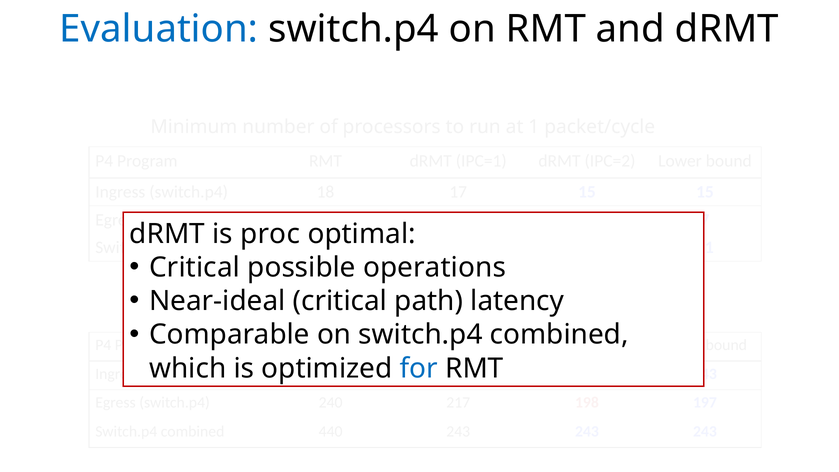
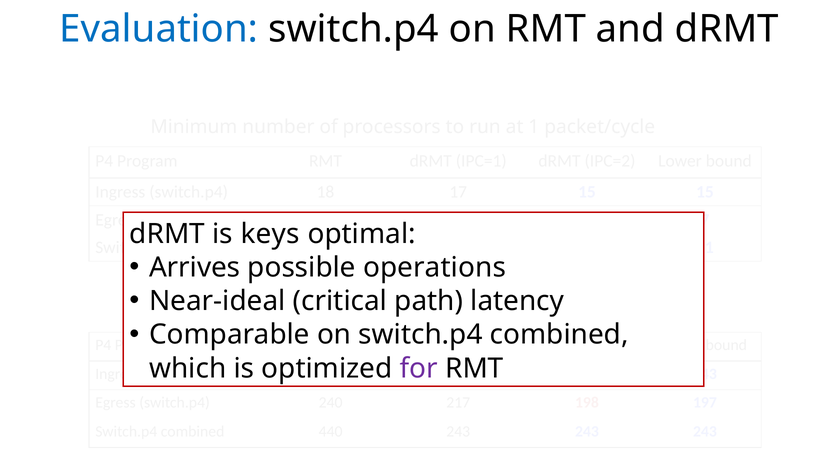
proc: proc -> keys (270, 234)
Critical: Critical -> Arrives (195, 268)
for colour: blue -> purple (419, 368)
